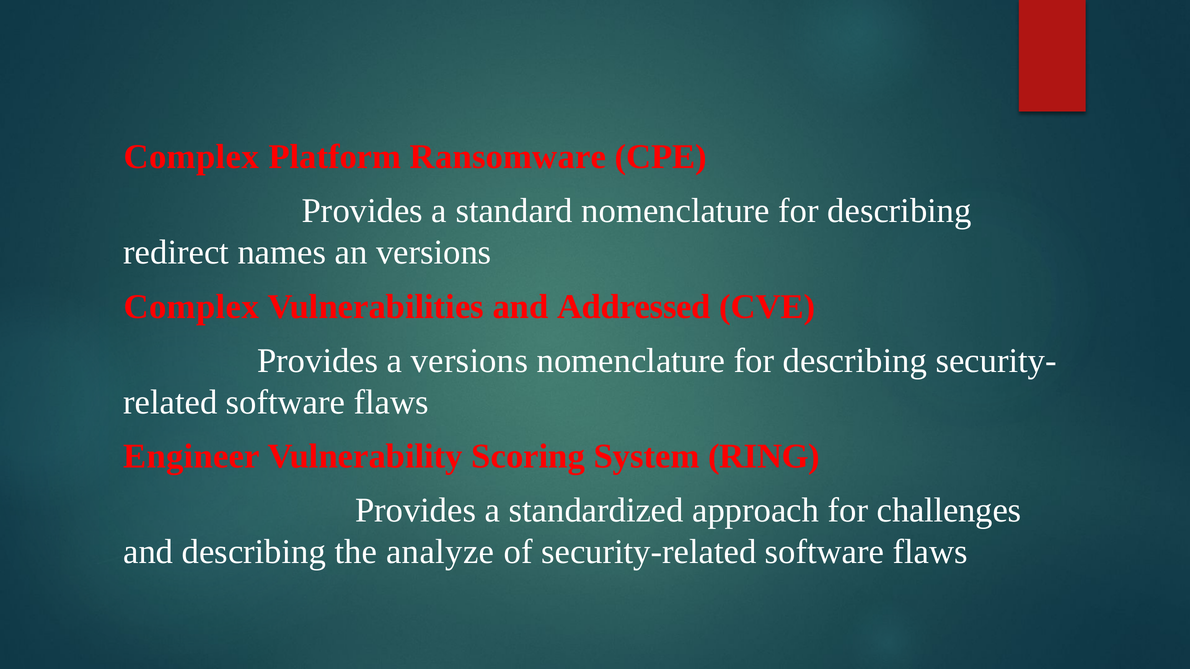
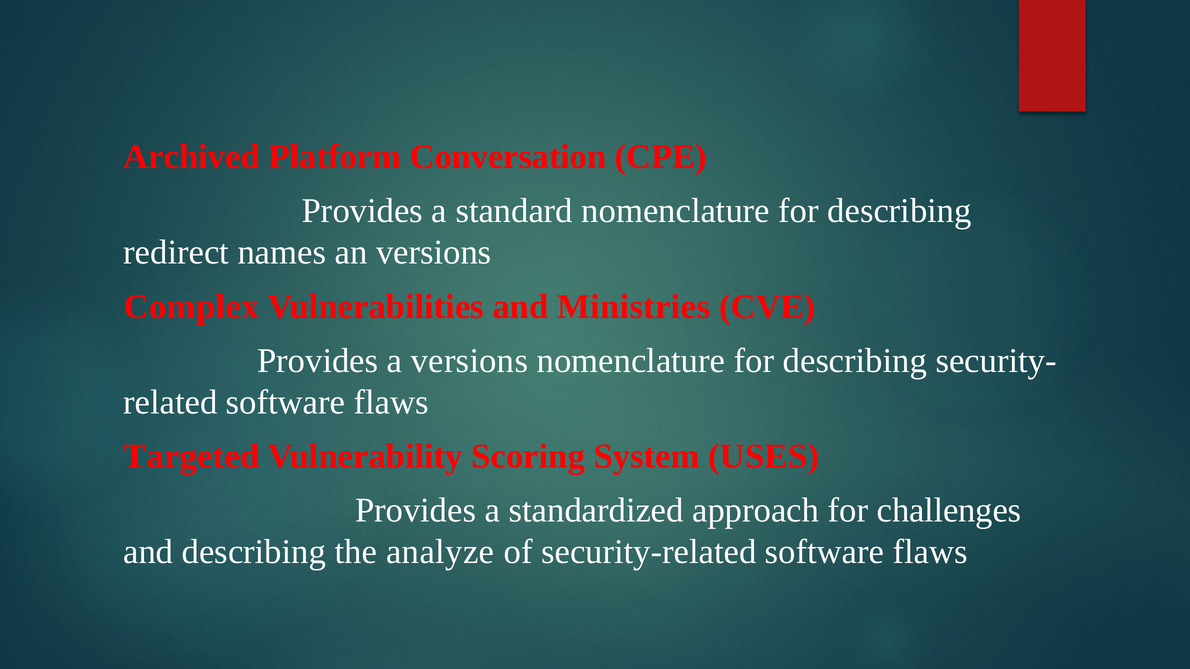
Complex: Complex -> Archived (192, 157)
Ransomware: Ransomware -> Conversation (508, 157)
Addressed: Addressed -> Ministries (634, 307)
Engineer: Engineer -> Targeted (191, 457)
RING: RING -> USES (764, 457)
